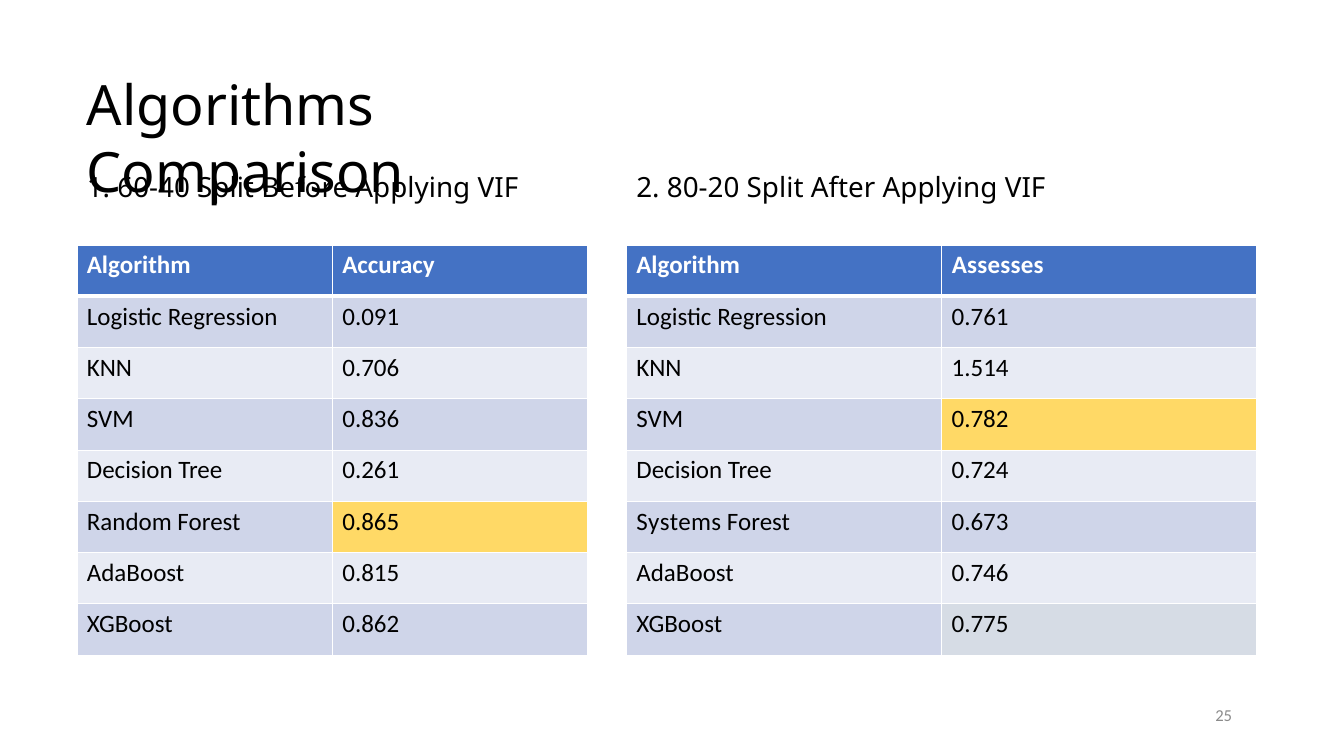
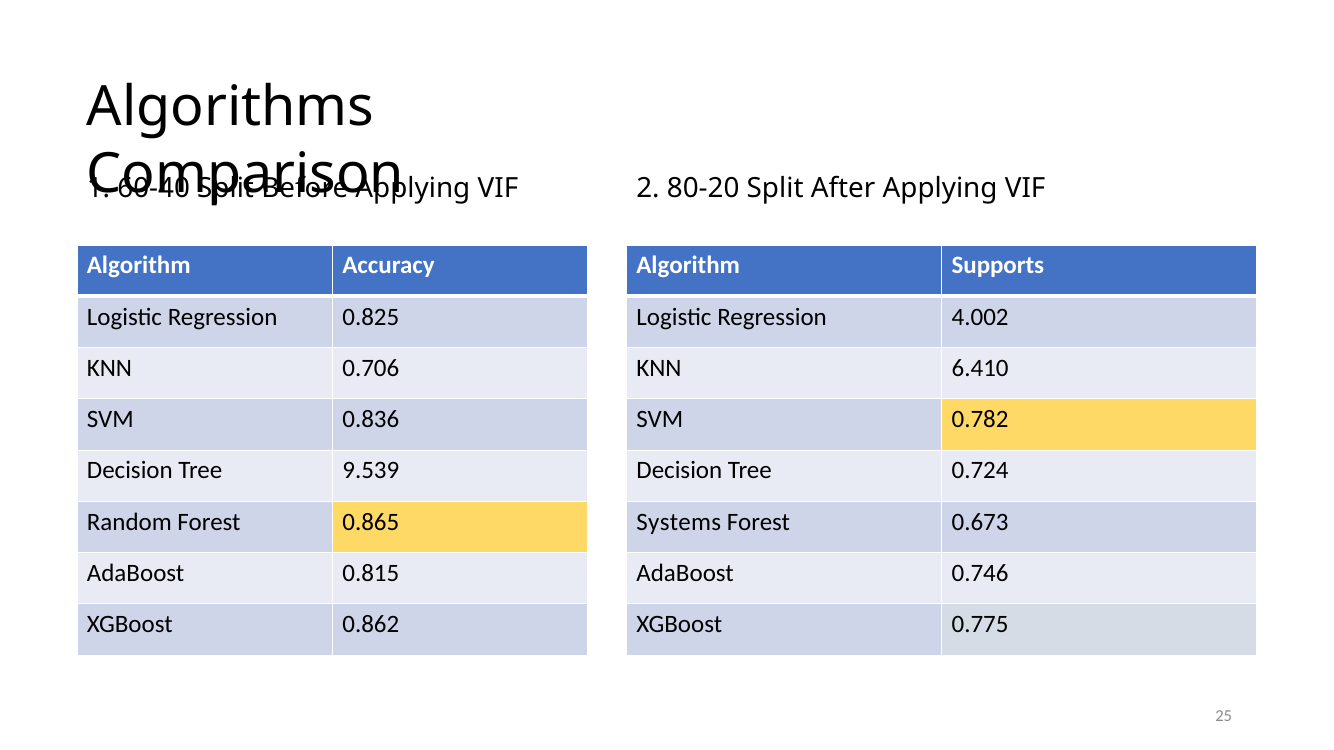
Assesses: Assesses -> Supports (998, 266)
0.091: 0.091 -> 0.825 (371, 317)
0.761: 0.761 -> 4.002 (980, 317)
1.514: 1.514 -> 6.410 (980, 368)
0.261: 0.261 -> 9.539 (371, 471)
